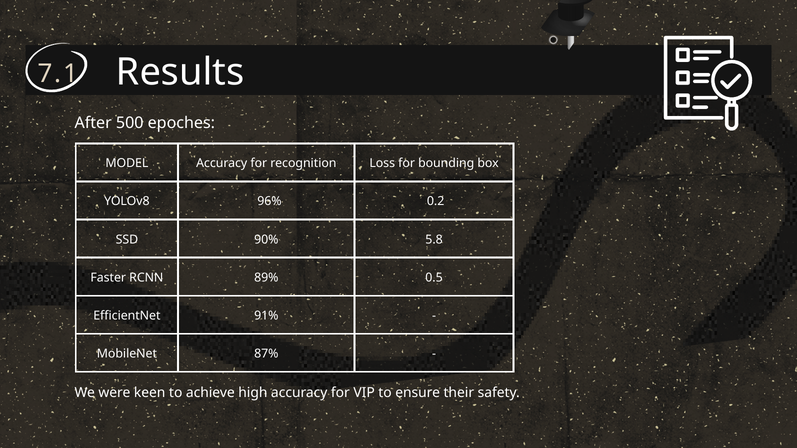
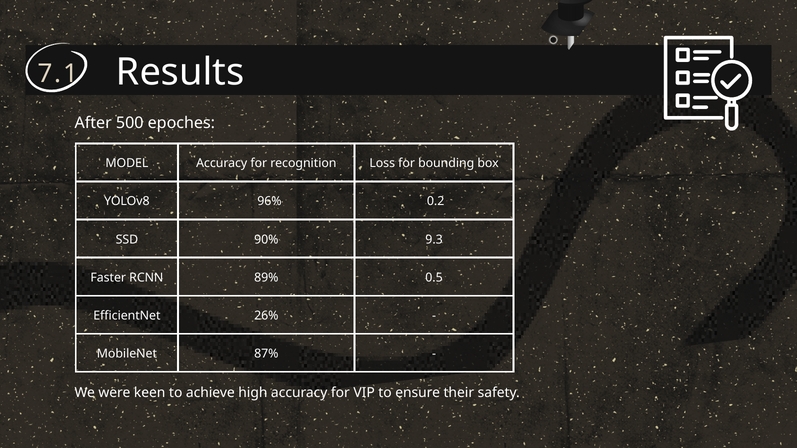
5.8: 5.8 -> 9.3 (434, 240)
91%: 91% -> 26% (266, 316)
